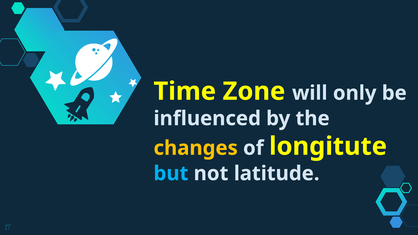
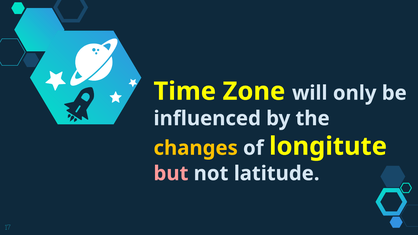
but colour: light blue -> pink (171, 174)
